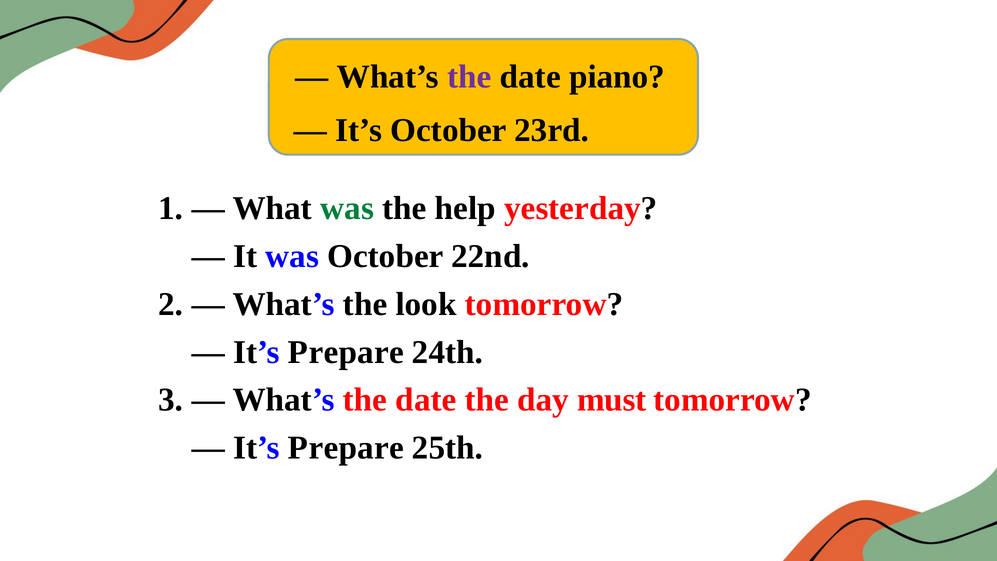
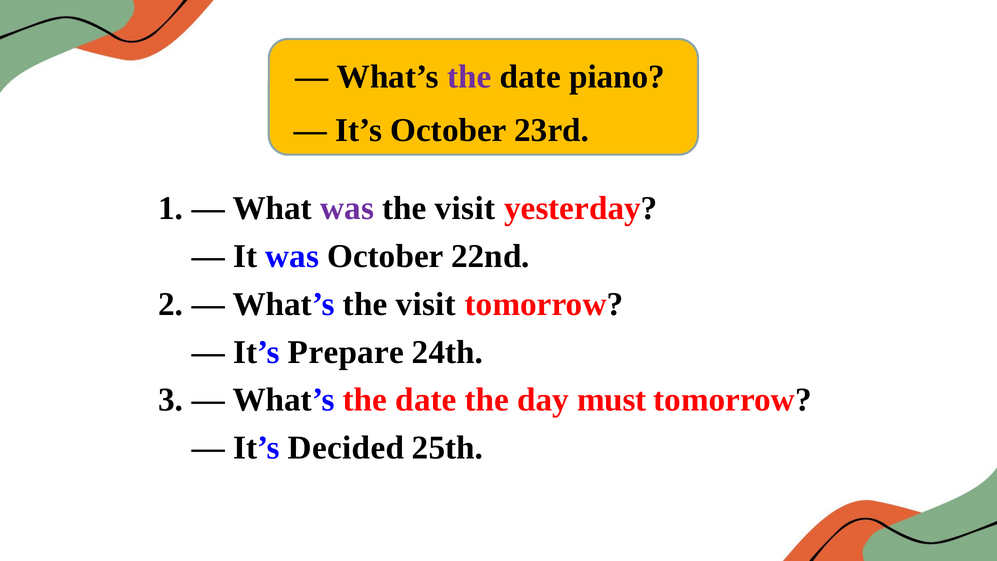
was colour: green -> purple (347, 208)
help: help -> visit (465, 208)
What’s the look: look -> visit (426, 304)
Prepare: Prepare -> Decided (346, 448)
